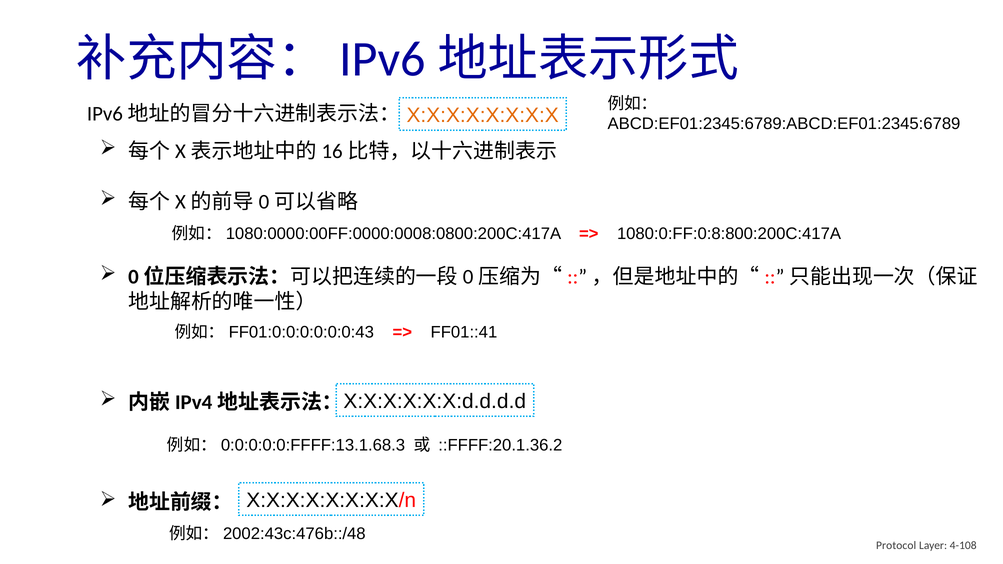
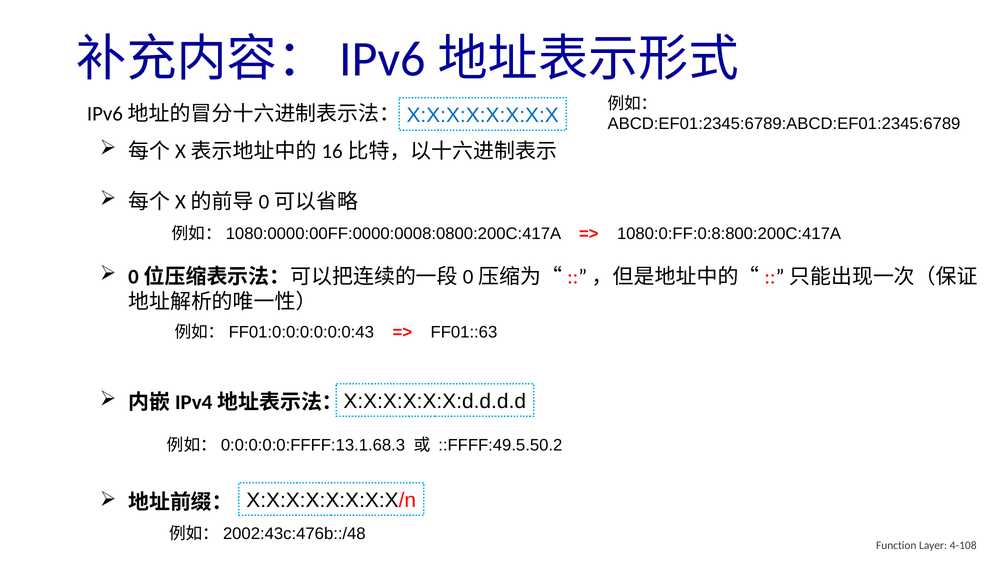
X:X:X:X:X:X:X:X colour: orange -> blue (483, 115)
FF01::41: FF01::41 -> FF01::63 (464, 332)
::FFFF:20.1.36.2: ::FFFF:20.1.36.2 -> ::FFFF:49.5.50.2 (500, 445)
Protocol: Protocol -> Function (896, 546)
